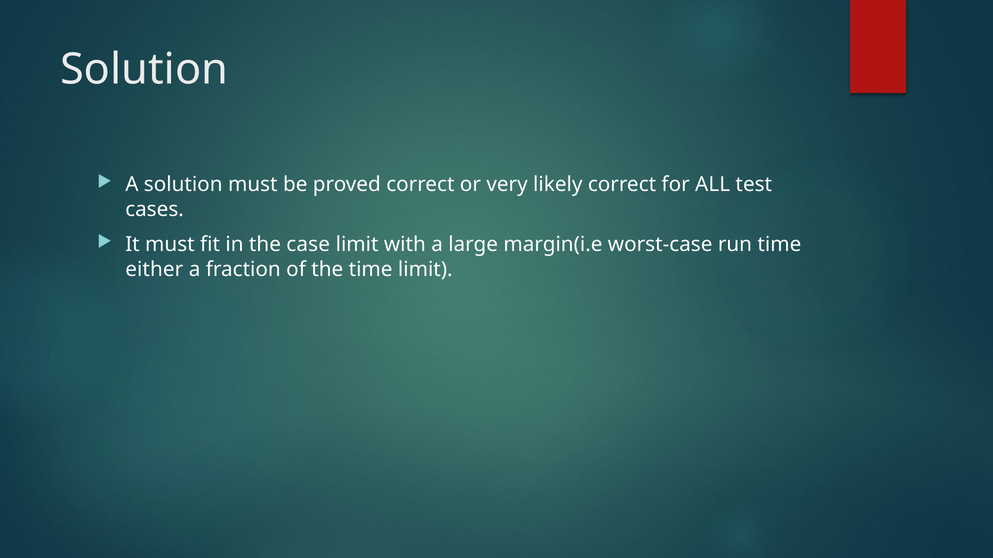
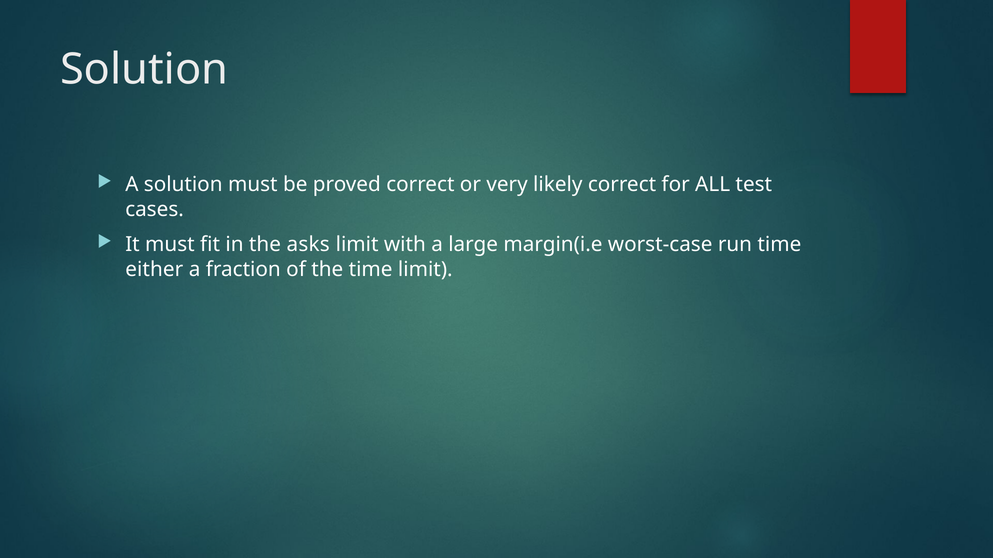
case: case -> asks (308, 245)
